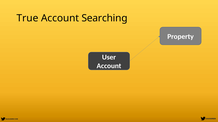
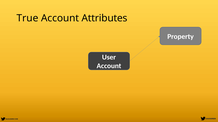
Searching: Searching -> Attributes (105, 18)
